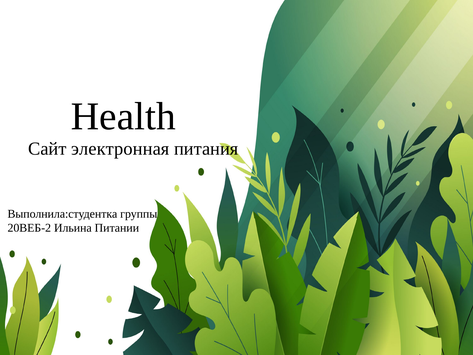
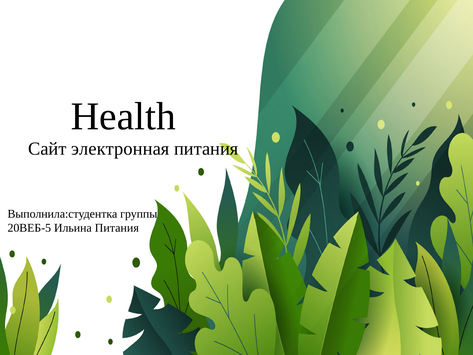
20ВЕБ-2: 20ВЕБ-2 -> 20ВЕБ-5 (29, 228)
Ильина Питании: Питании -> Питания (117, 228)
